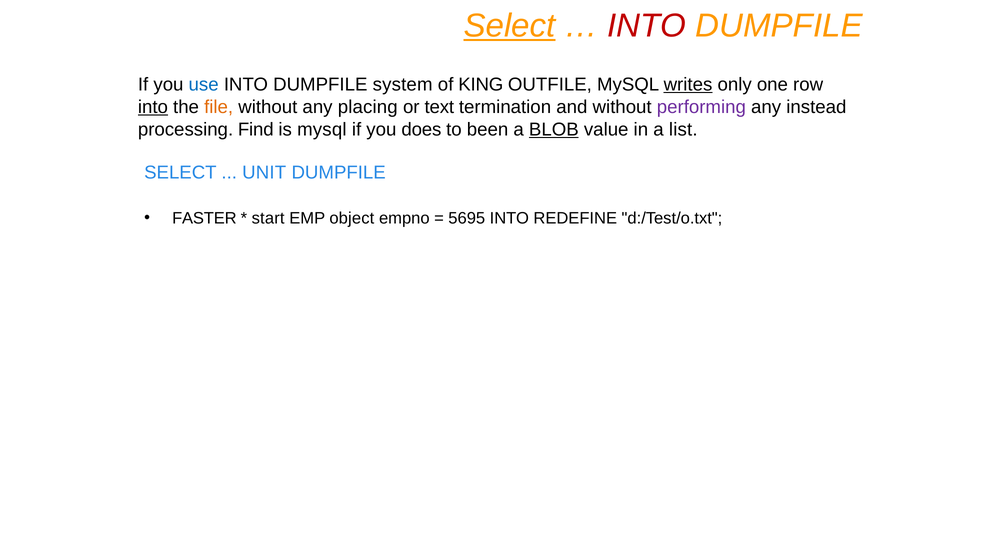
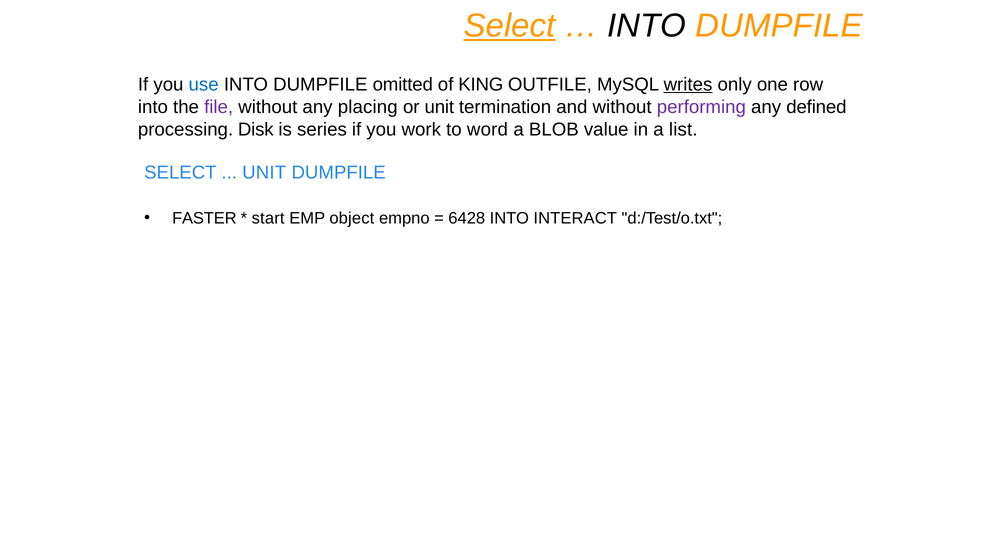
INTO colour: red -> black (647, 26)
system: system -> omitted (403, 85)
into underline: present -> none (153, 107)
file colour: orange -> purple (219, 107)
or text: text -> unit (439, 107)
instead: instead -> defined (816, 107)
Find: Find -> Disk (256, 129)
is mysql: mysql -> series (322, 129)
does: does -> work (421, 129)
been: been -> word (487, 129)
BLOB underline: present -> none (554, 129)
5695: 5695 -> 6428 (467, 218)
REDEFINE: REDEFINE -> INTERACT (575, 218)
